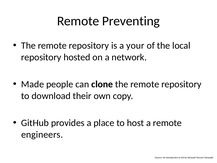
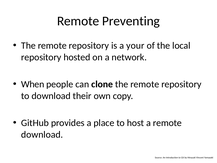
Made: Made -> When (33, 84)
engineers: engineers -> download (42, 134)
